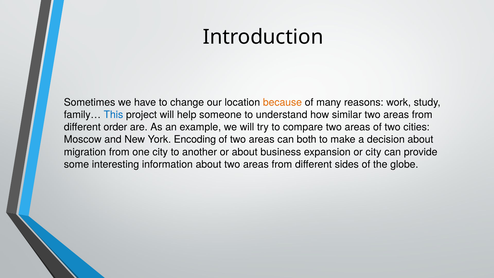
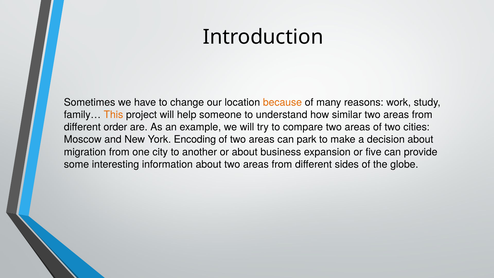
This colour: blue -> orange (113, 115)
both: both -> park (307, 140)
or city: city -> five (374, 152)
